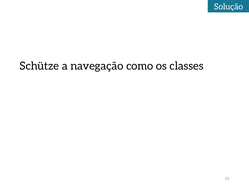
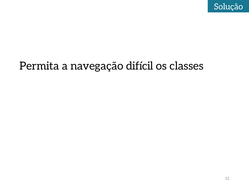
Schütze: Schütze -> Permita (39, 66)
como: como -> difícil (140, 66)
